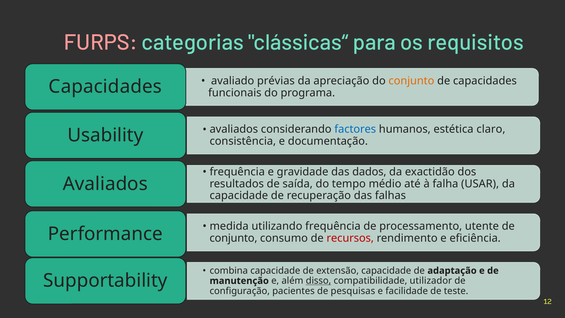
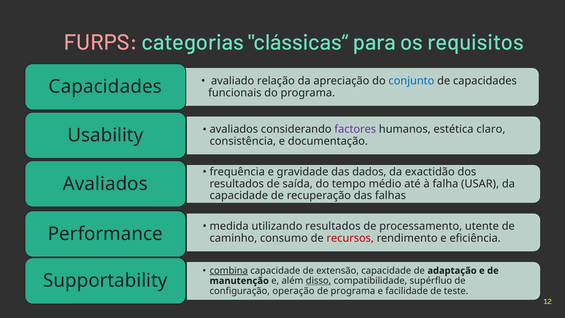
prévias: prévias -> relação (276, 81)
conjunto colour: orange -> blue (411, 81)
factores colour: blue -> purple (355, 129)
utilizando frequência: frequência -> resultados (333, 226)
conjunto: conjunto -> caminho (233, 238)
combina underline: none -> present (229, 270)
utilizador: utilizador -> supérfluo (431, 281)
pacientes: pacientes -> operação (293, 291)
de pesquisas: pesquisas -> programa (353, 291)
